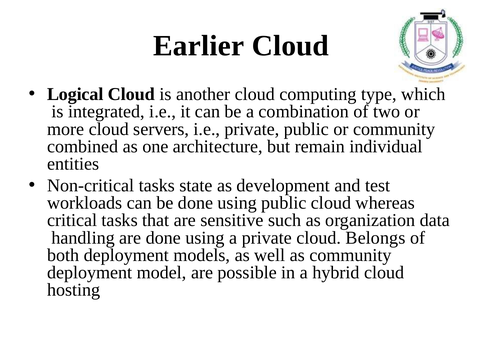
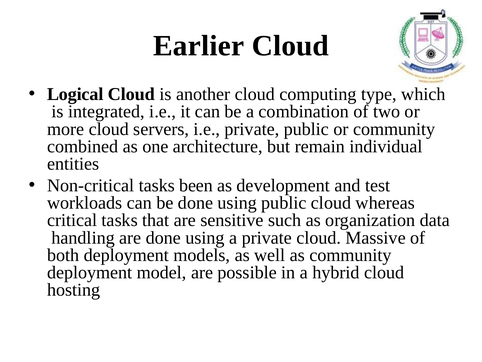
state: state -> been (196, 185)
Belongs: Belongs -> Massive (376, 237)
